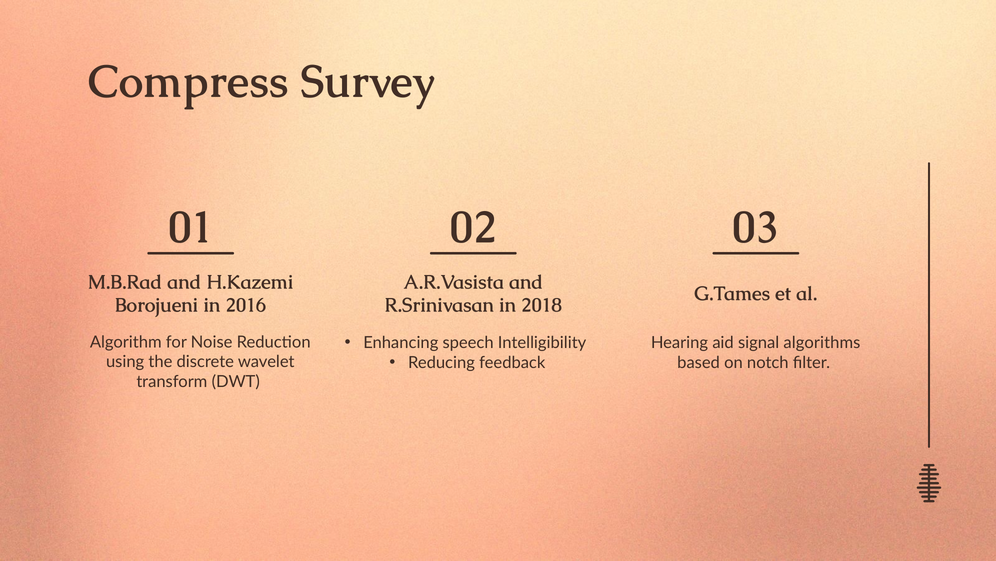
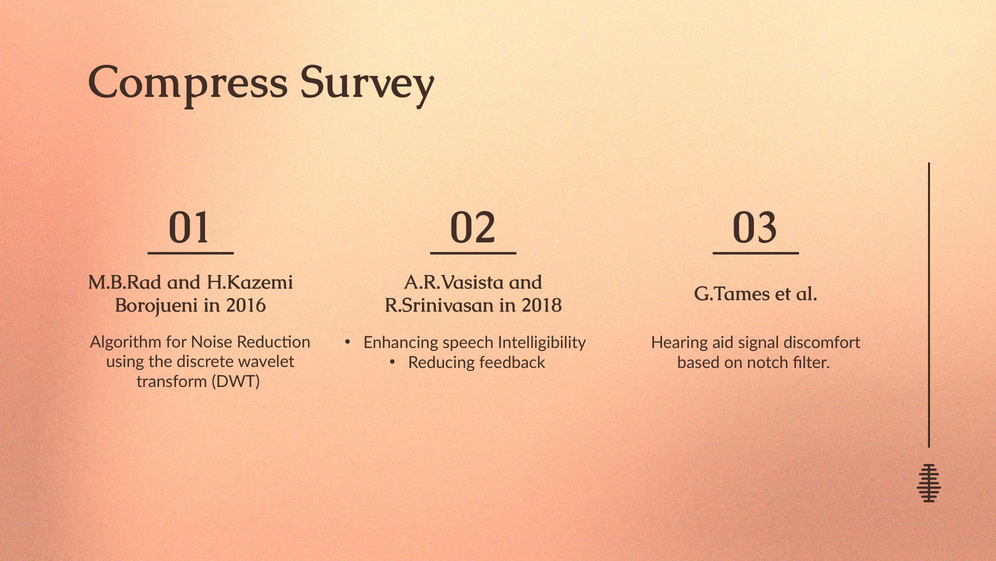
algorithms: algorithms -> discomfort (822, 342)
